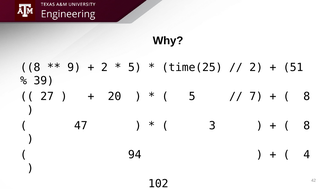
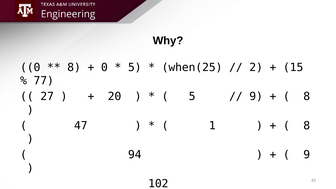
8: 8 -> 0 (30, 67)
9: 9 -> 8 (74, 67)
2: 2 -> 0 (104, 67)
time(25: time(25 -> when(25 (192, 67)
51: 51 -> 15 (293, 67)
39: 39 -> 77 (44, 81)
7: 7 -> 9 (256, 96)
3: 3 -> 1 (212, 126)
4: 4 -> 9 (307, 155)
